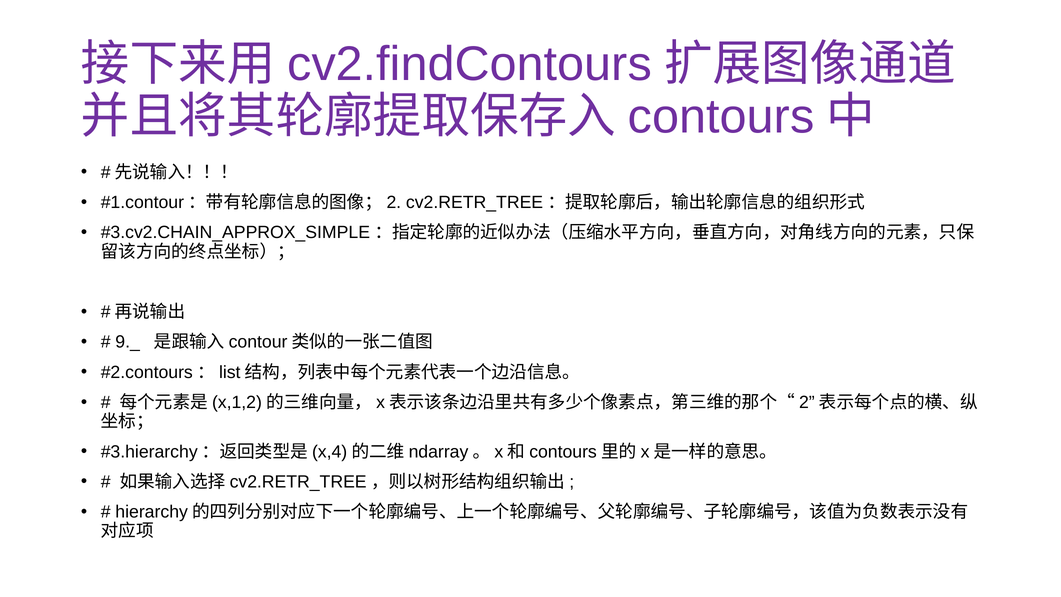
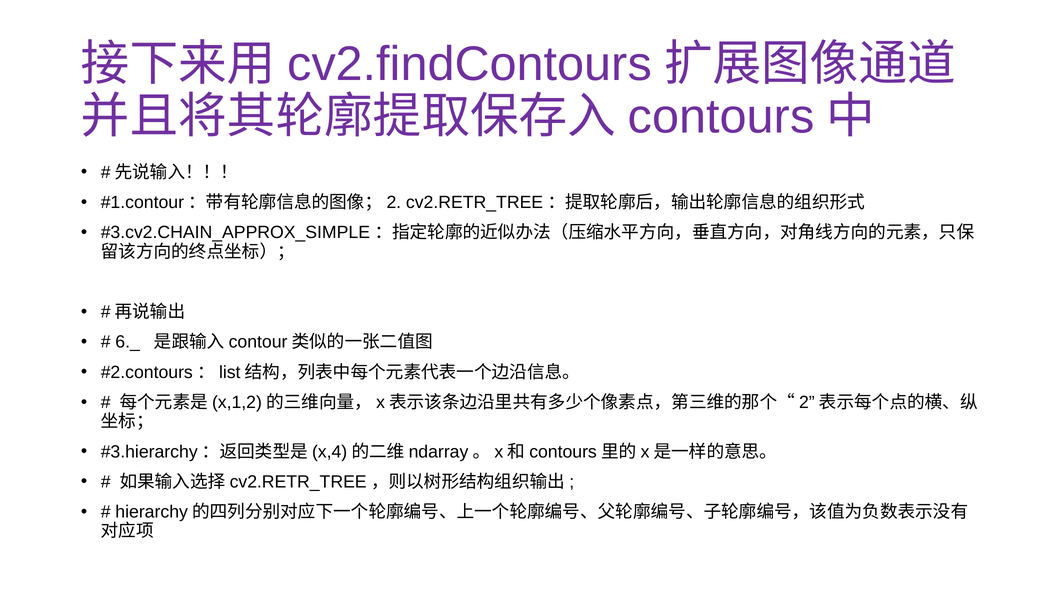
9._: 9._ -> 6._ (128, 342)
